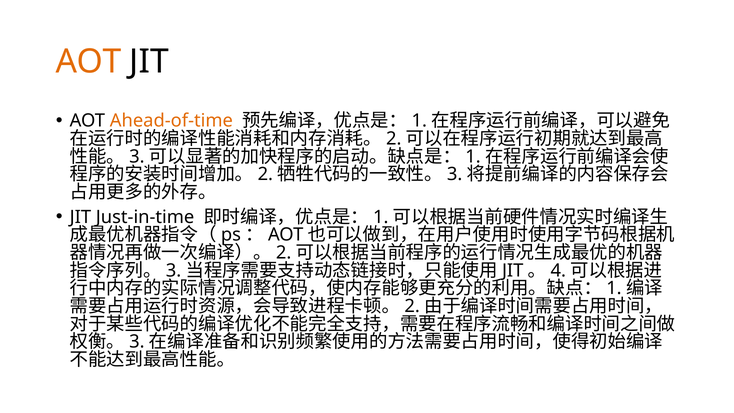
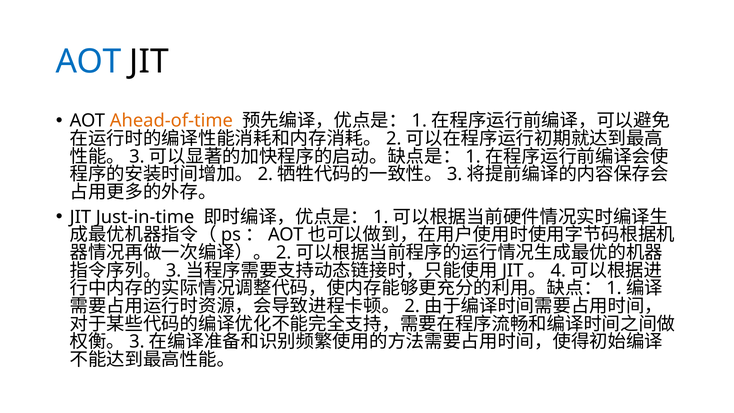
AOT colour: orange -> blue (89, 62)
